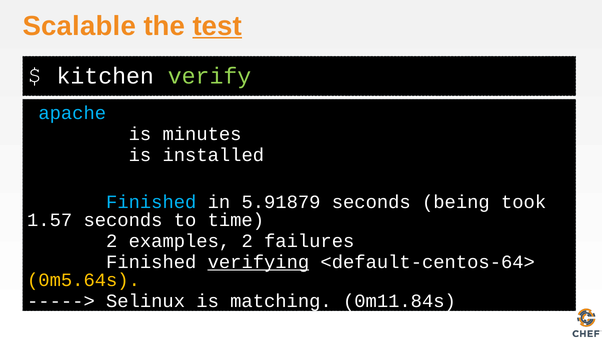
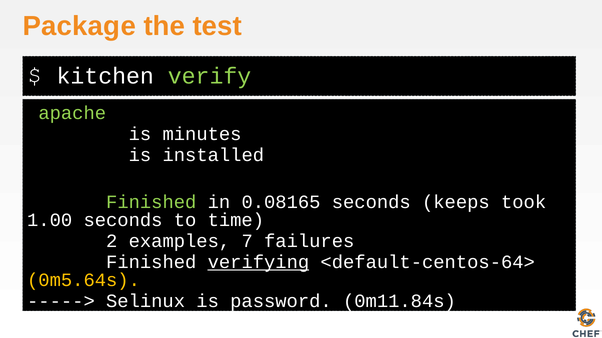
Scalable: Scalable -> Package (79, 26)
test underline: present -> none (217, 26)
apache colour: light blue -> light green (72, 113)
Finished colour: light blue -> light green (151, 202)
5.91879: 5.91879 -> 0.08165 (281, 202)
being: being -> keeps (456, 202)
1.57: 1.57 -> 1.00 (50, 220)
examples 2: 2 -> 7 (247, 241)
matching: matching -> password (281, 302)
